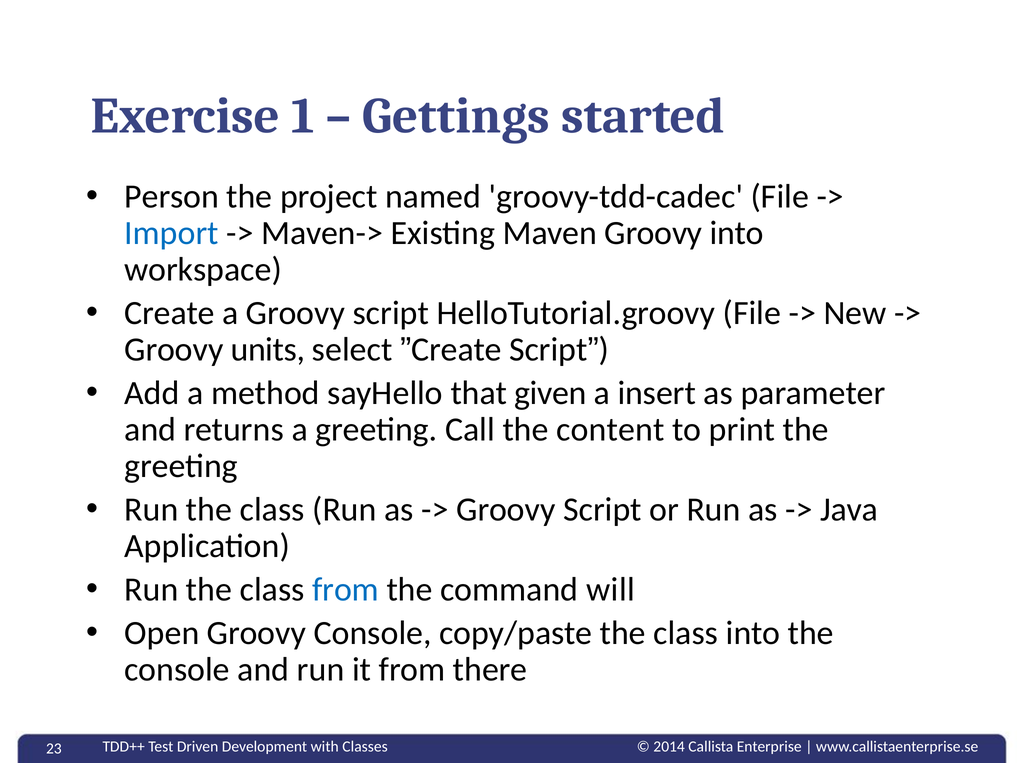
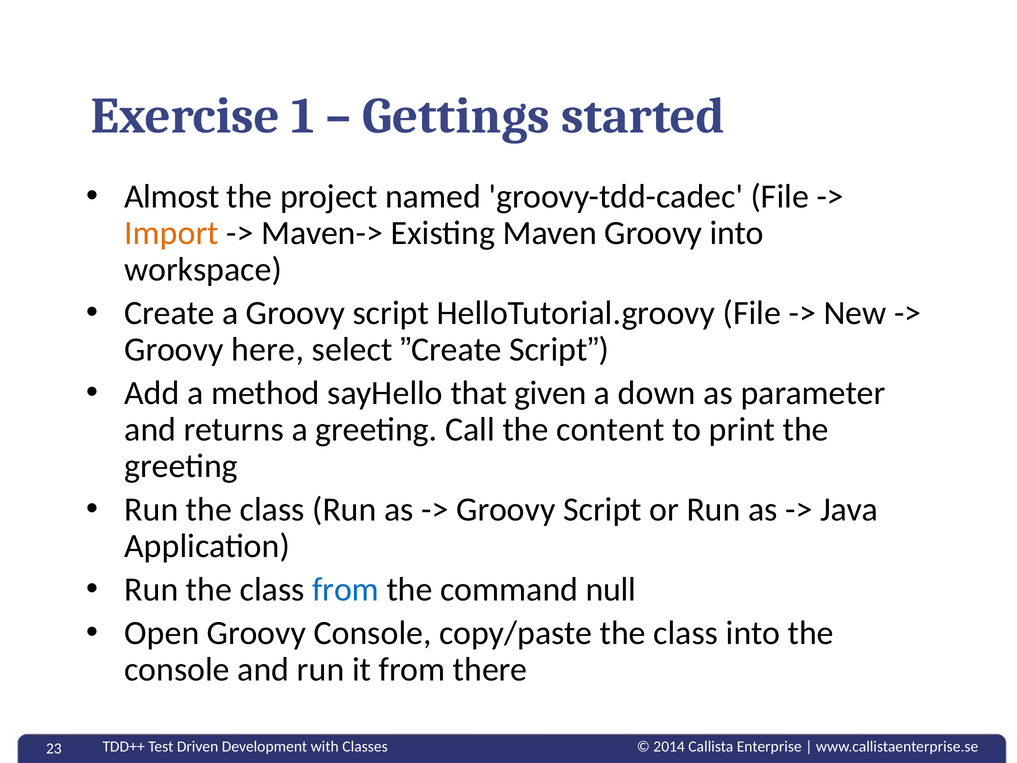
Person: Person -> Almost (172, 196)
Import colour: blue -> orange (172, 233)
units: units -> here (268, 349)
insert: insert -> down (657, 393)
will: will -> null (611, 589)
